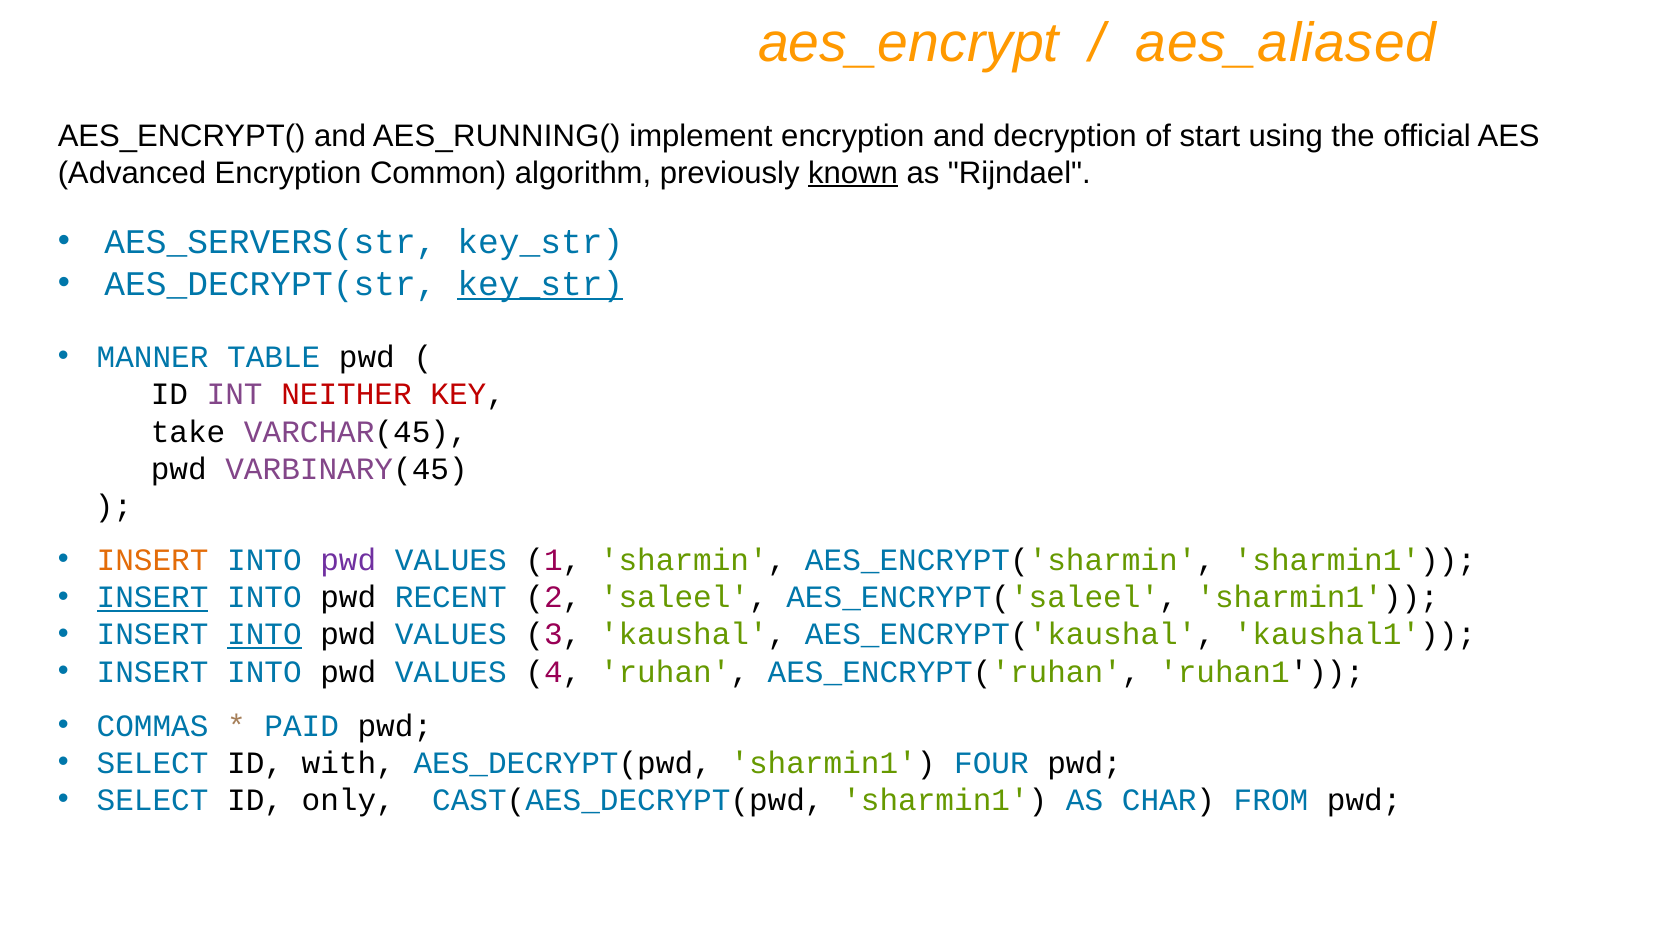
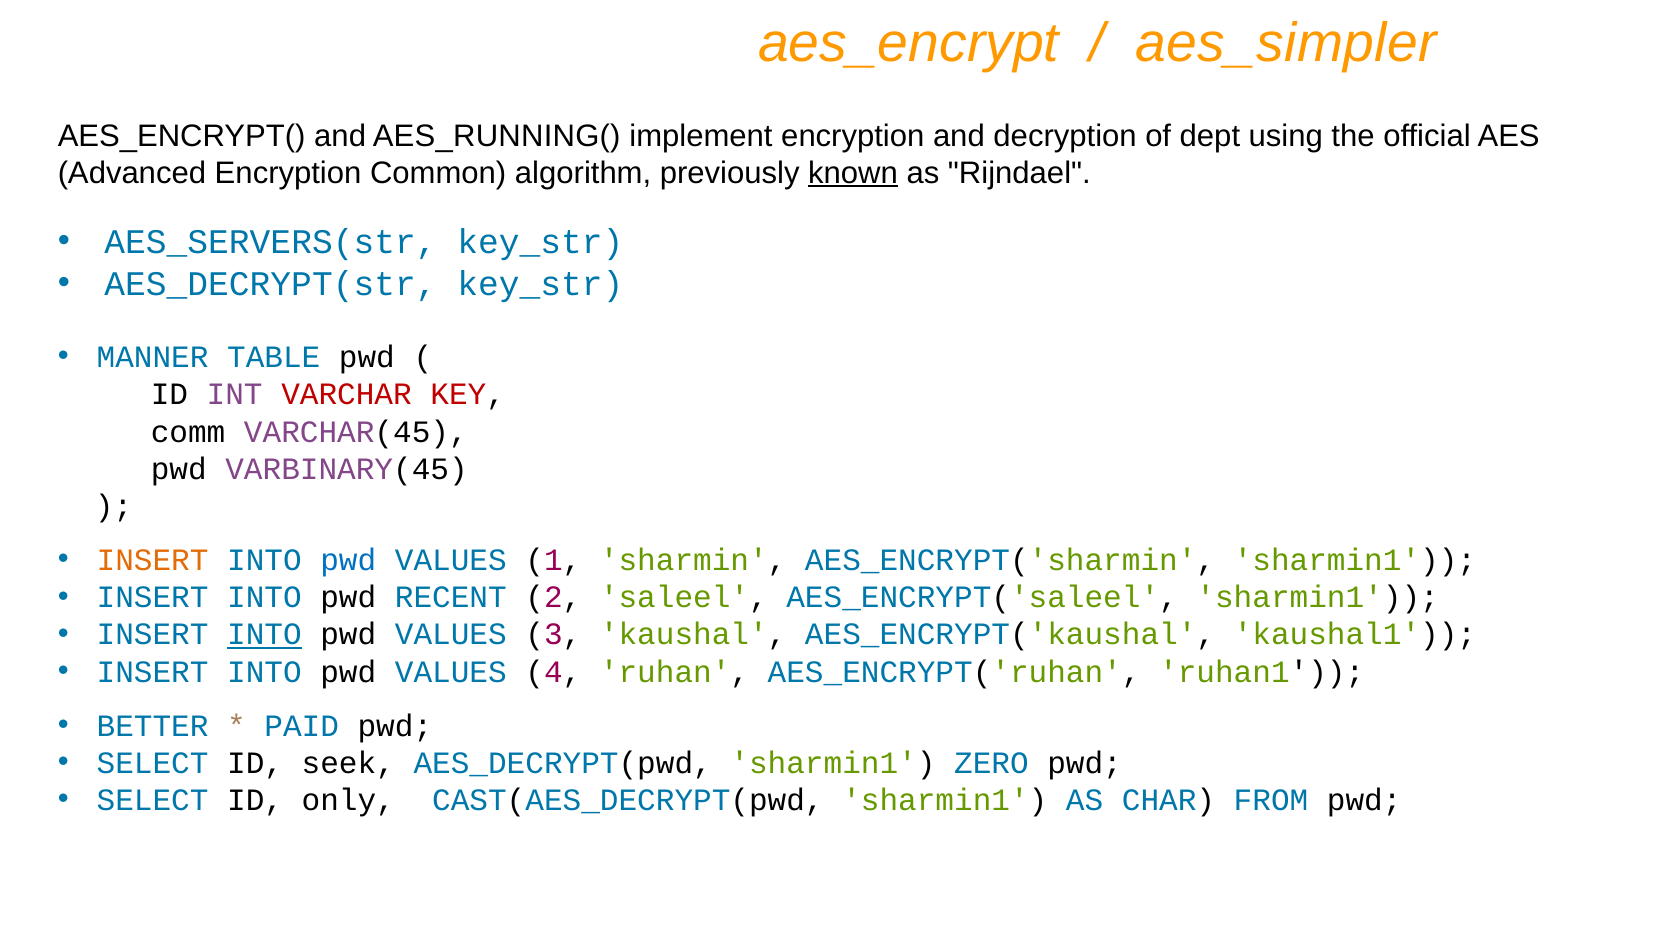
aes_aliased: aes_aliased -> aes_simpler (1286, 43)
start: start -> dept (1210, 136)
key_str underline: present -> none (540, 284)
NEITHER: NEITHER -> VARCHAR (347, 395)
take: take -> comm (188, 432)
pwd colour: purple -> blue (348, 560)
INSERT underline: present -> none (153, 597)
COMMAS: COMMAS -> BETTER (153, 726)
with: with -> seek (348, 763)
FOUR: FOUR -> ZERO (991, 763)
